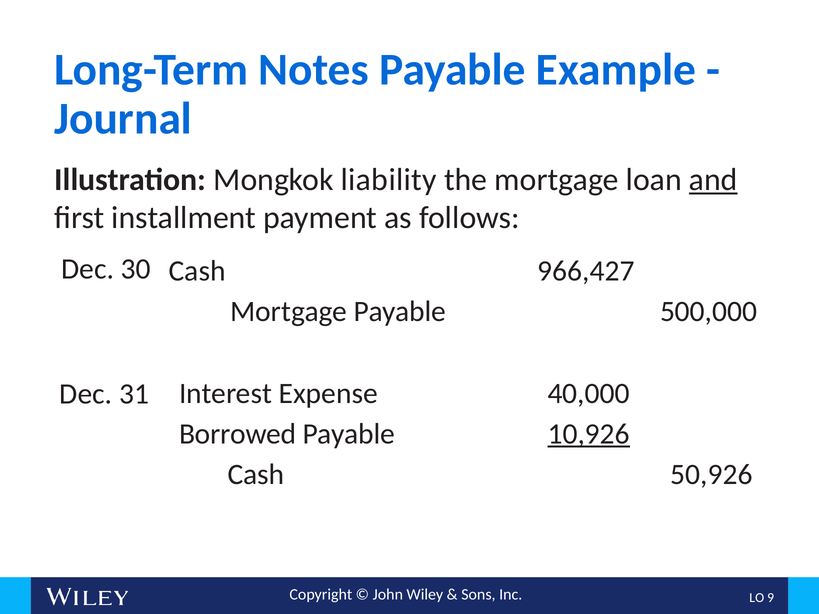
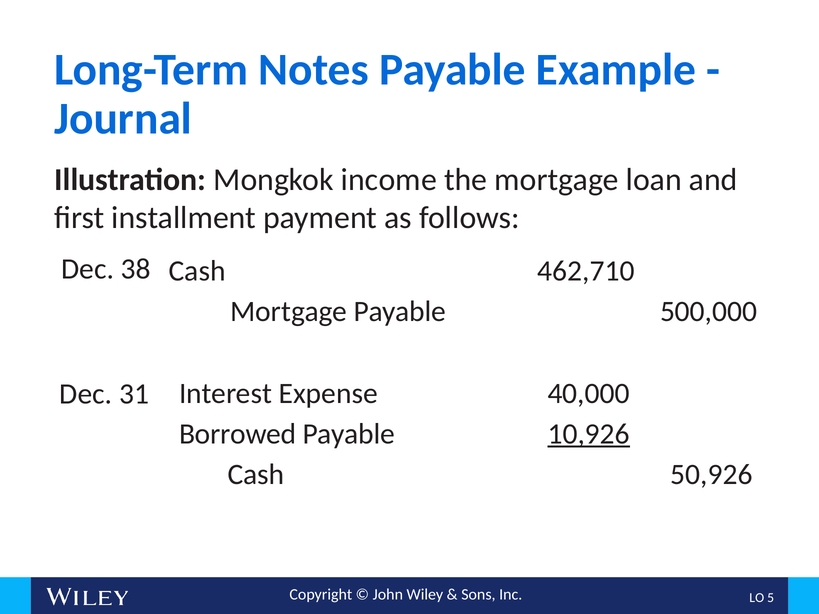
liability: liability -> income (389, 180)
and underline: present -> none (713, 180)
30: 30 -> 38 (136, 269)
966,427: 966,427 -> 462,710 (586, 271)
9: 9 -> 5 (771, 598)
